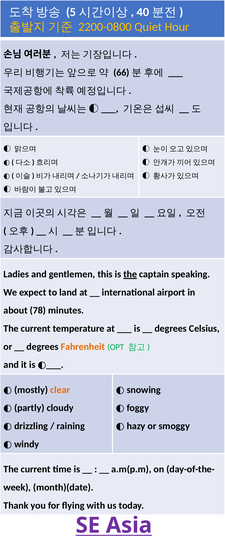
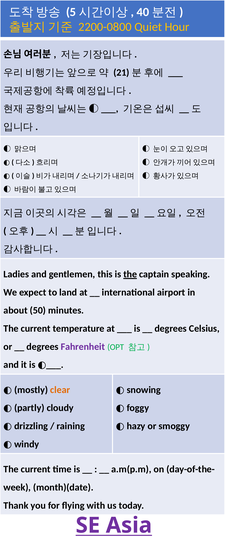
66: 66 -> 21 (121, 72)
78: 78 -> 50 (38, 310)
Fahrenheit colour: orange -> purple (83, 346)
